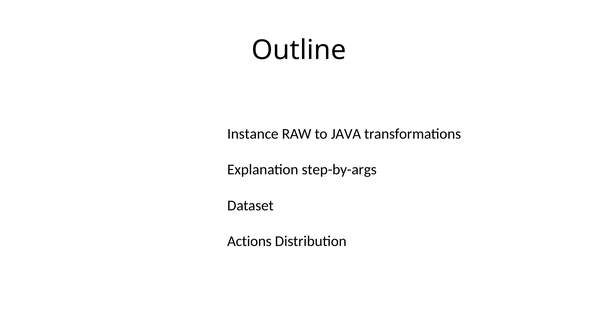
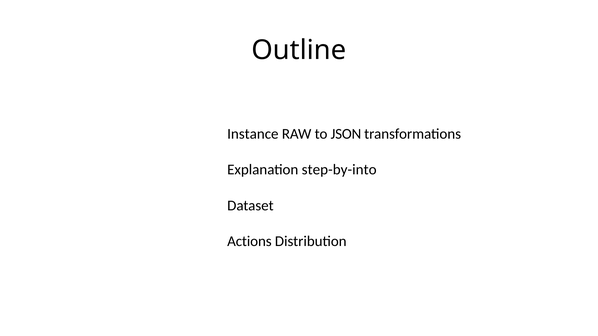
JAVA: JAVA -> JSON (346, 134)
step-by-args: step-by-args -> step-by-into (339, 170)
